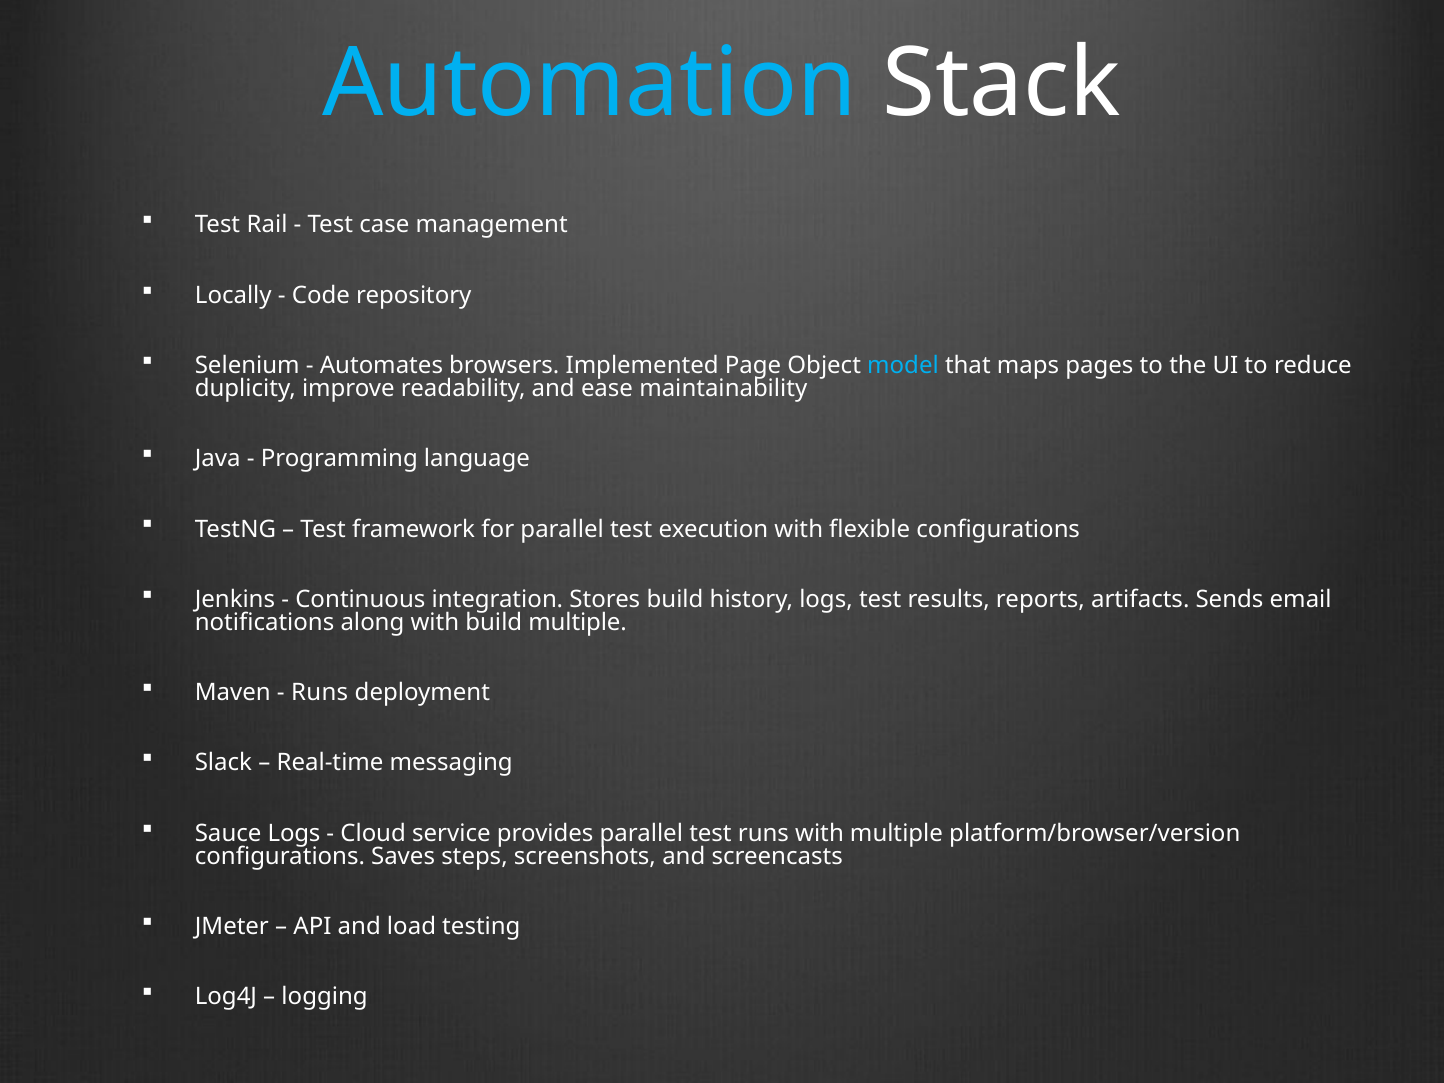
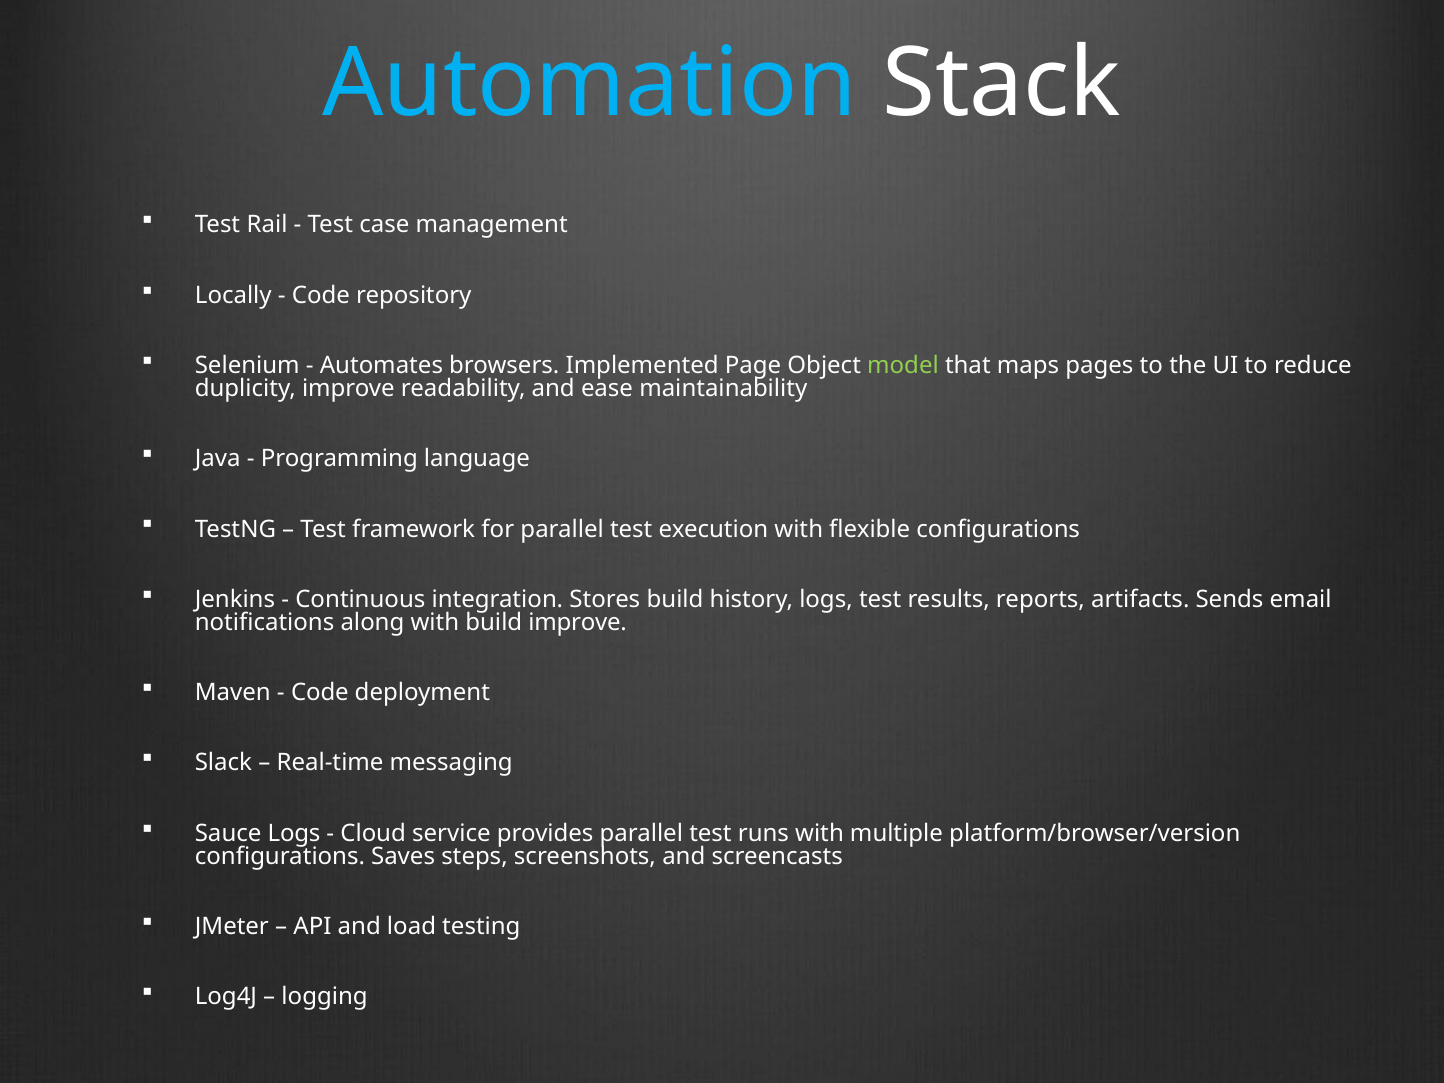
model colour: light blue -> light green (903, 365)
build multiple: multiple -> improve (578, 622)
Runs: Runs -> Code (320, 693)
